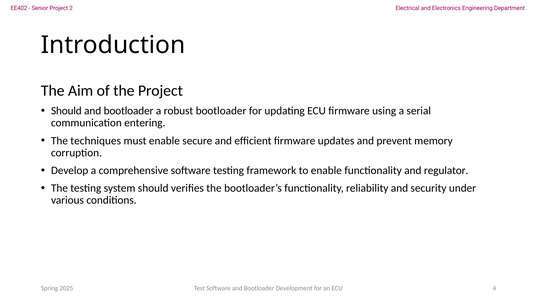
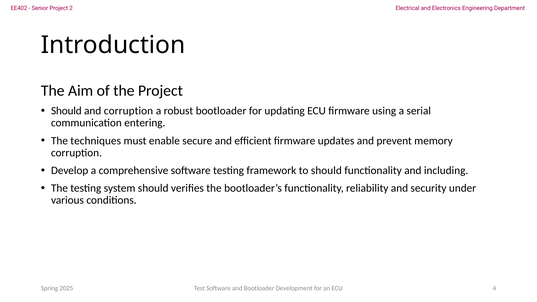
bootloader: bootloader -> corruption (128, 111)
to enable: enable -> should (326, 170)
regulator: regulator -> including (446, 170)
